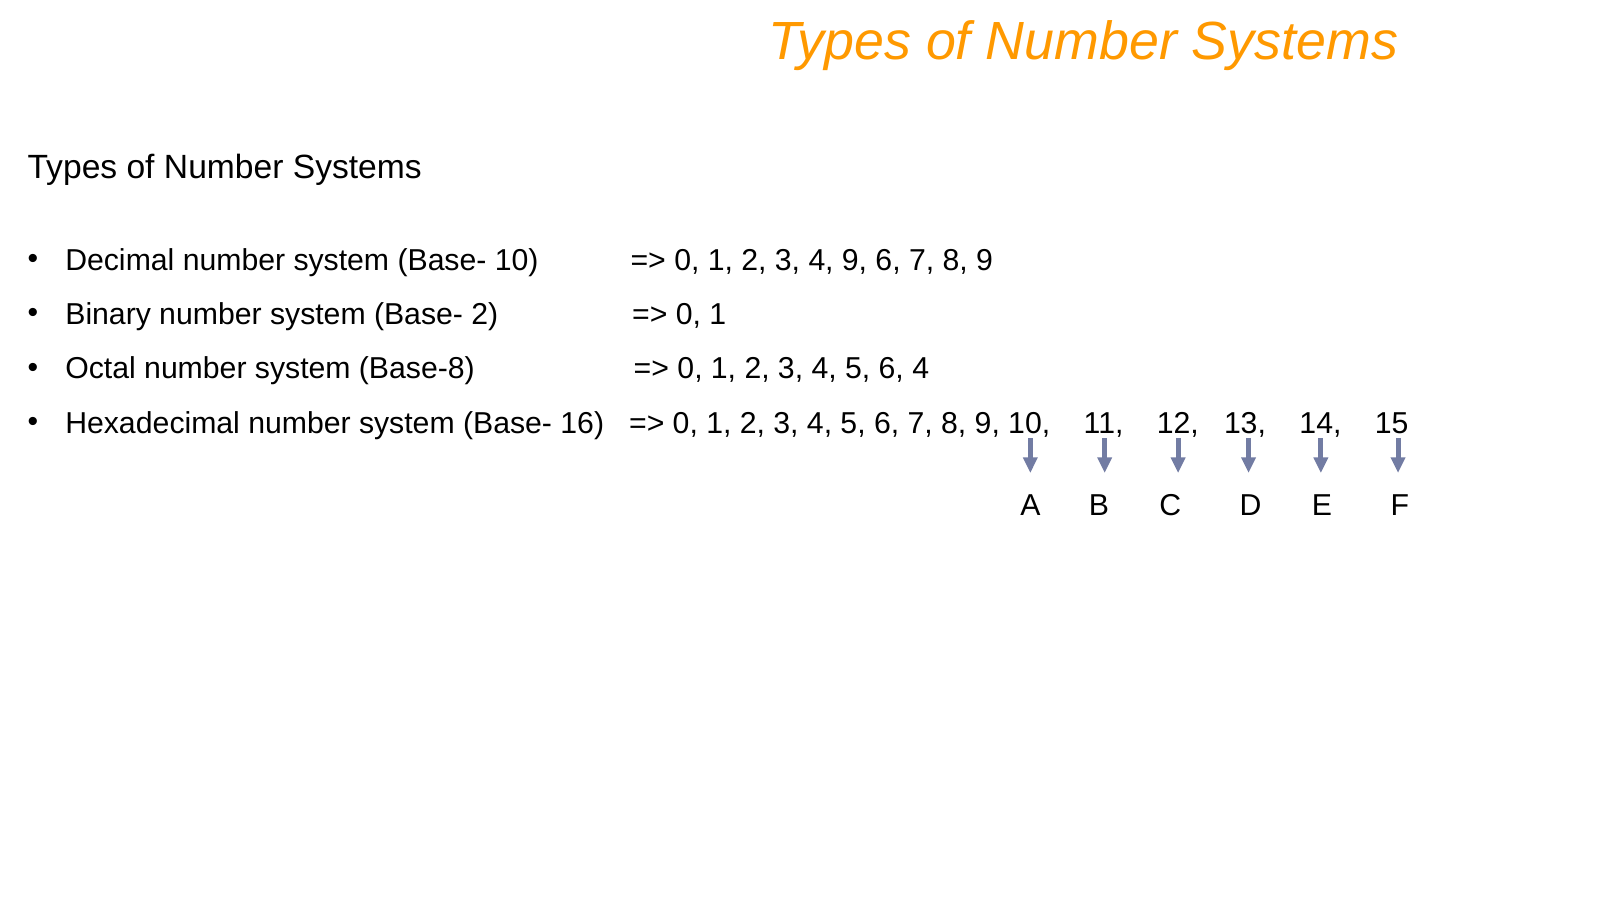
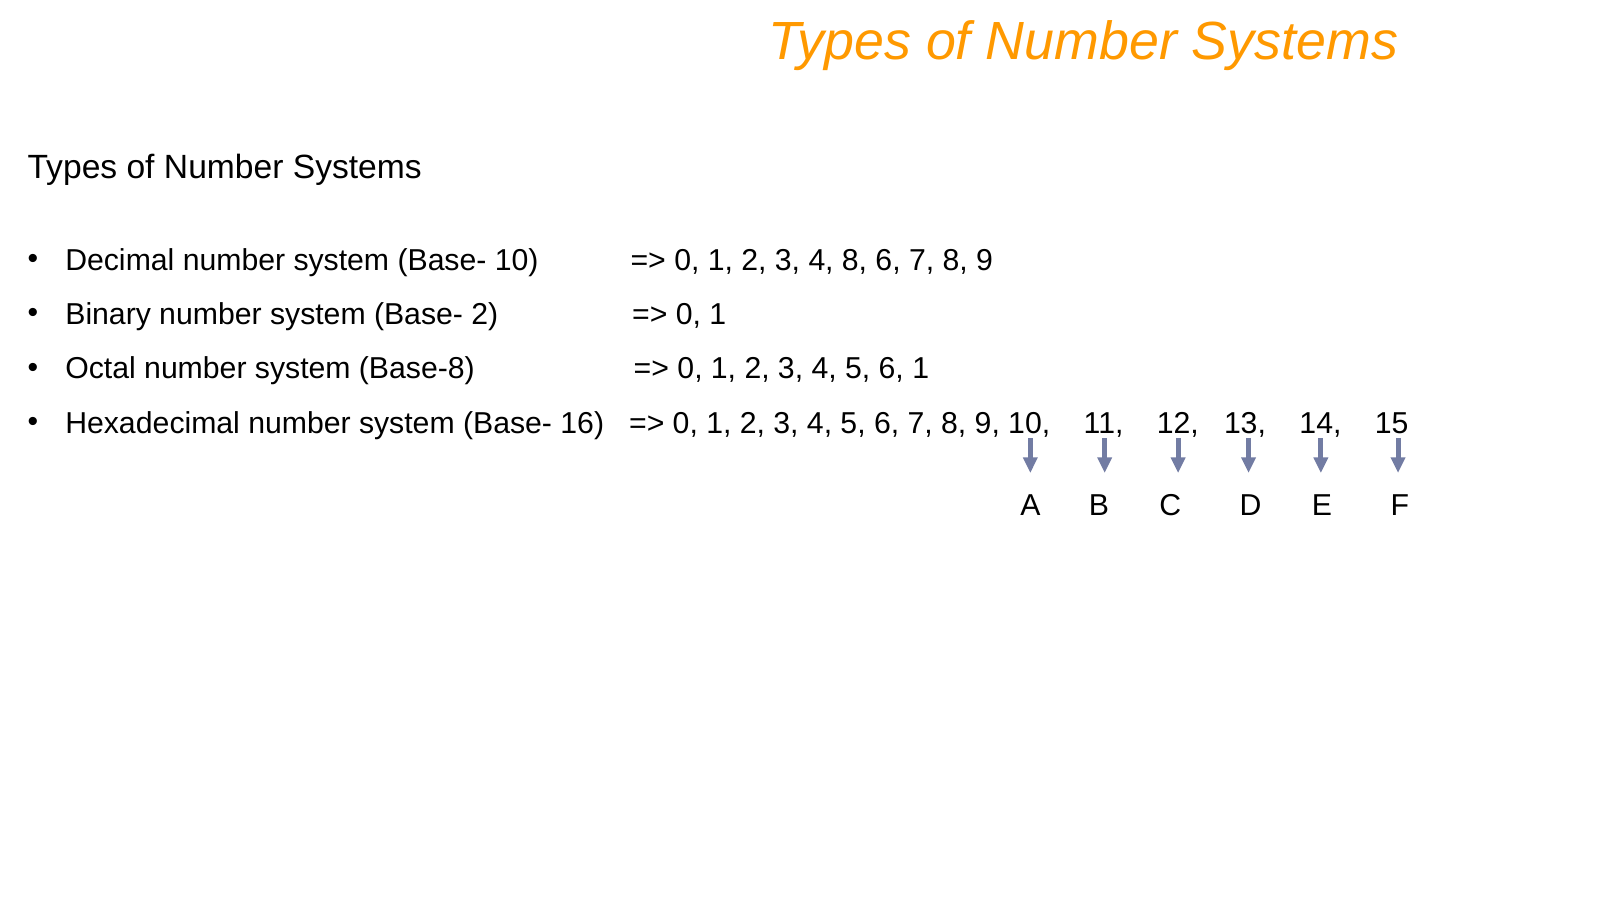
4 9: 9 -> 8 (854, 260)
6 4: 4 -> 1 (921, 369)
